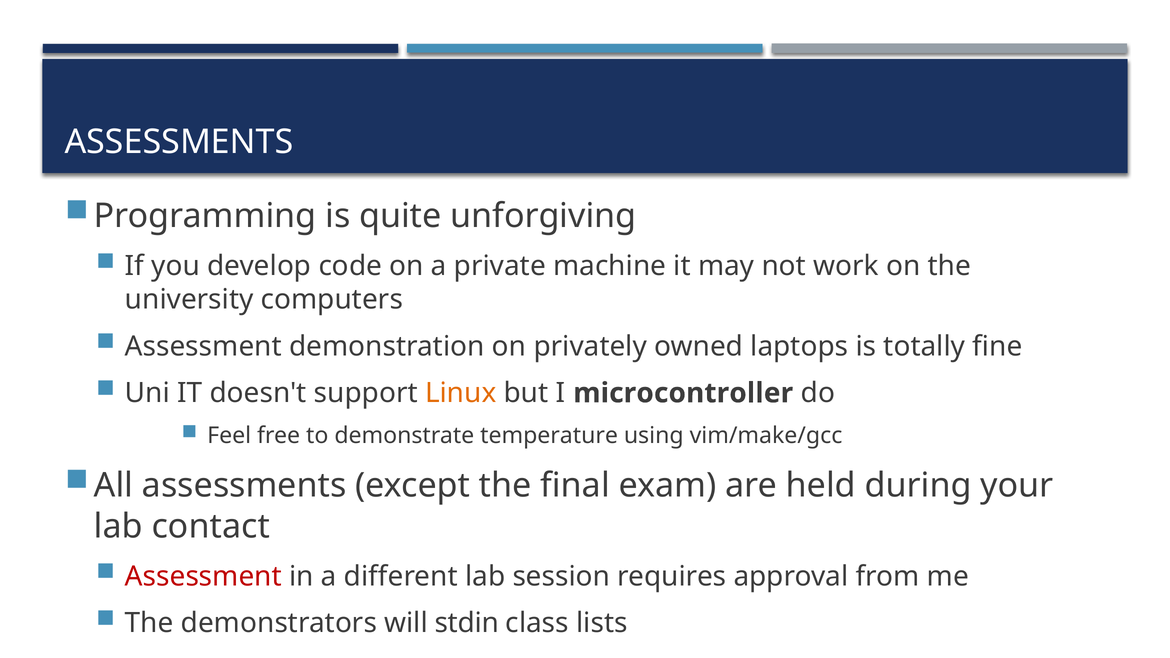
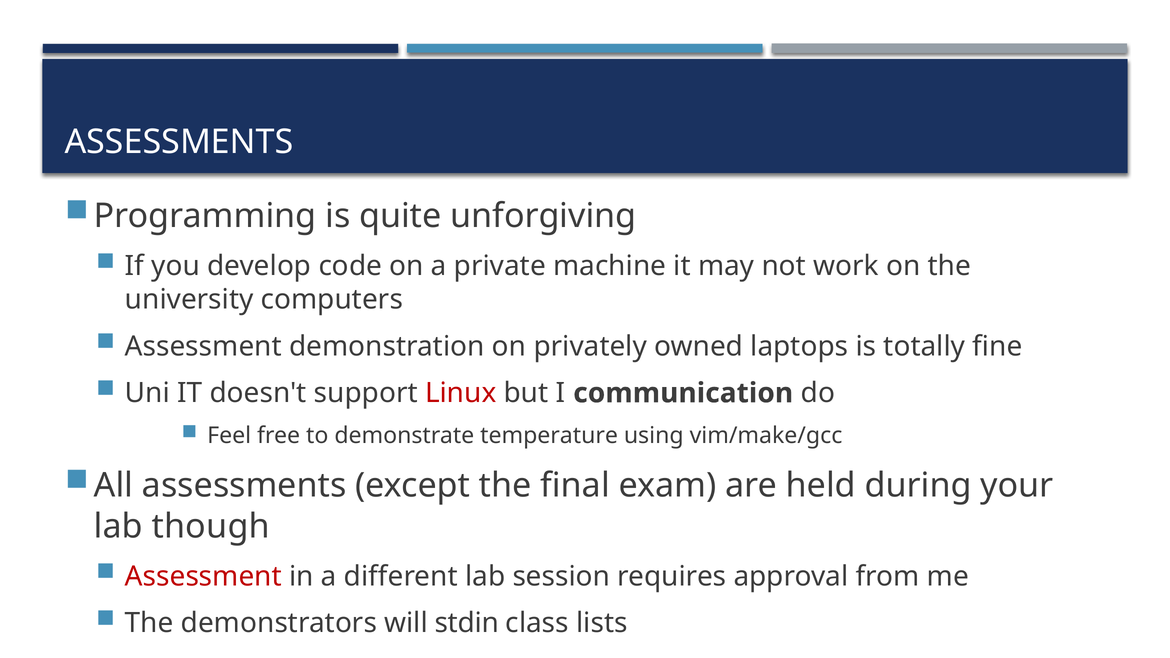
Linux colour: orange -> red (461, 393)
microcontroller: microcontroller -> communication (683, 393)
contact: contact -> though (211, 526)
